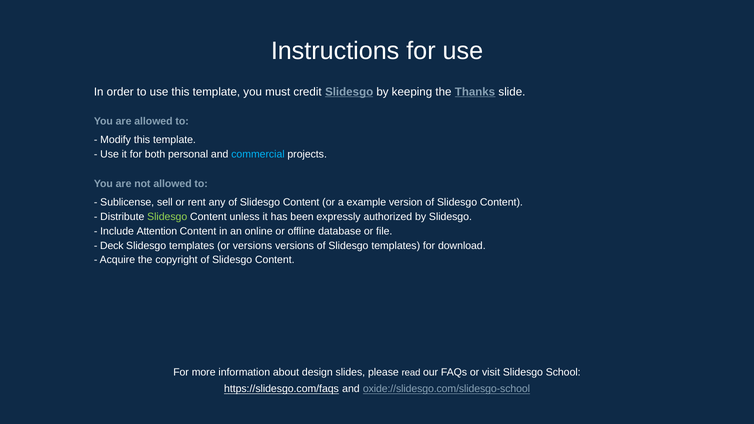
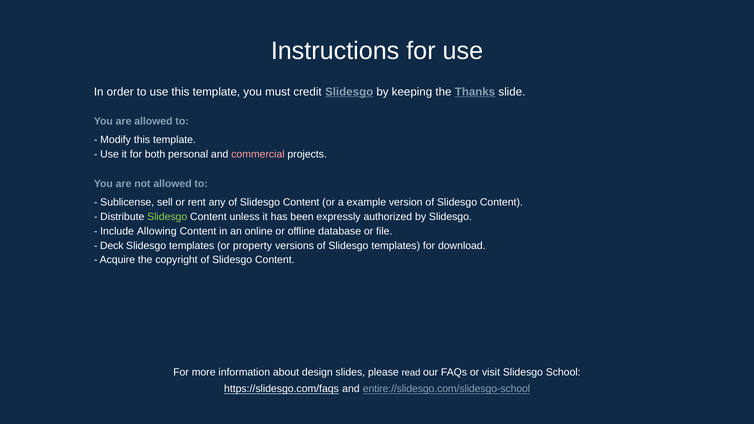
commercial colour: light blue -> pink (258, 155)
Attention: Attention -> Allowing (157, 231)
or versions: versions -> property (252, 246)
oxide://slidesgo.com/slidesgo-school: oxide://slidesgo.com/slidesgo-school -> entire://slidesgo.com/slidesgo-school (446, 389)
